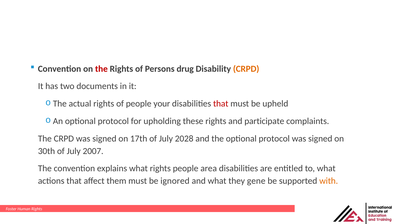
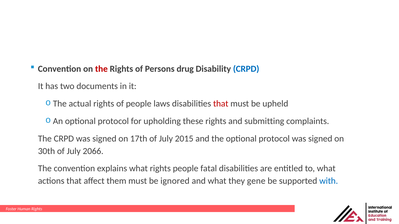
CRPD colour: orange -> blue (246, 69)
your: your -> laws (162, 104)
participate: participate -> submitting (264, 121)
2028: 2028 -> 2015 (184, 139)
2007: 2007 -> 2066 (93, 151)
area: area -> fatal (209, 169)
with colour: orange -> blue (329, 181)
